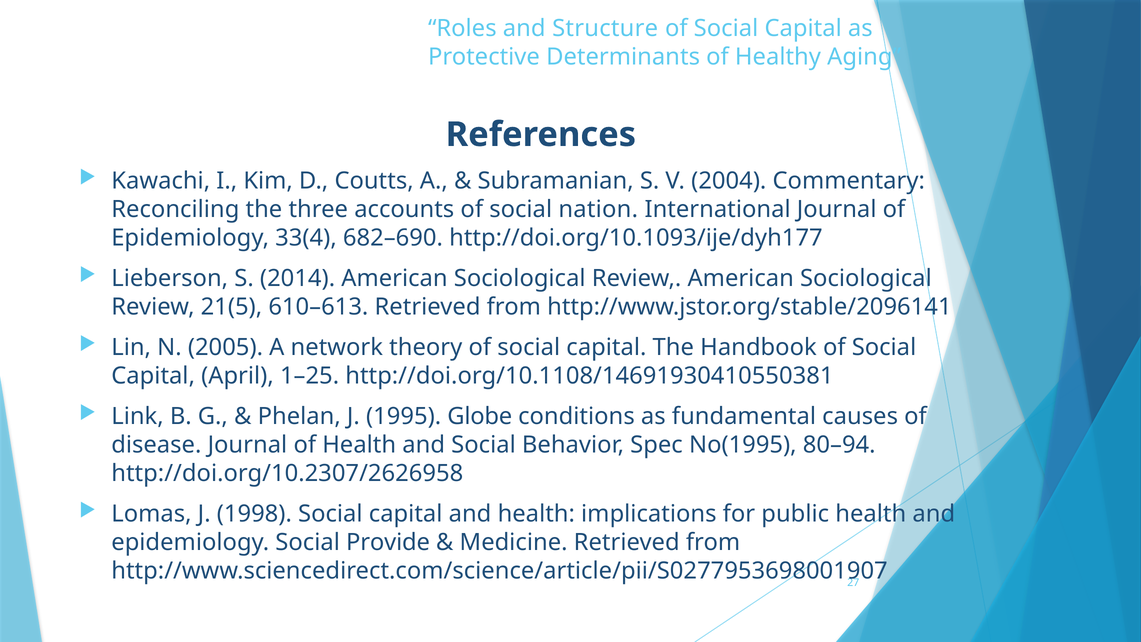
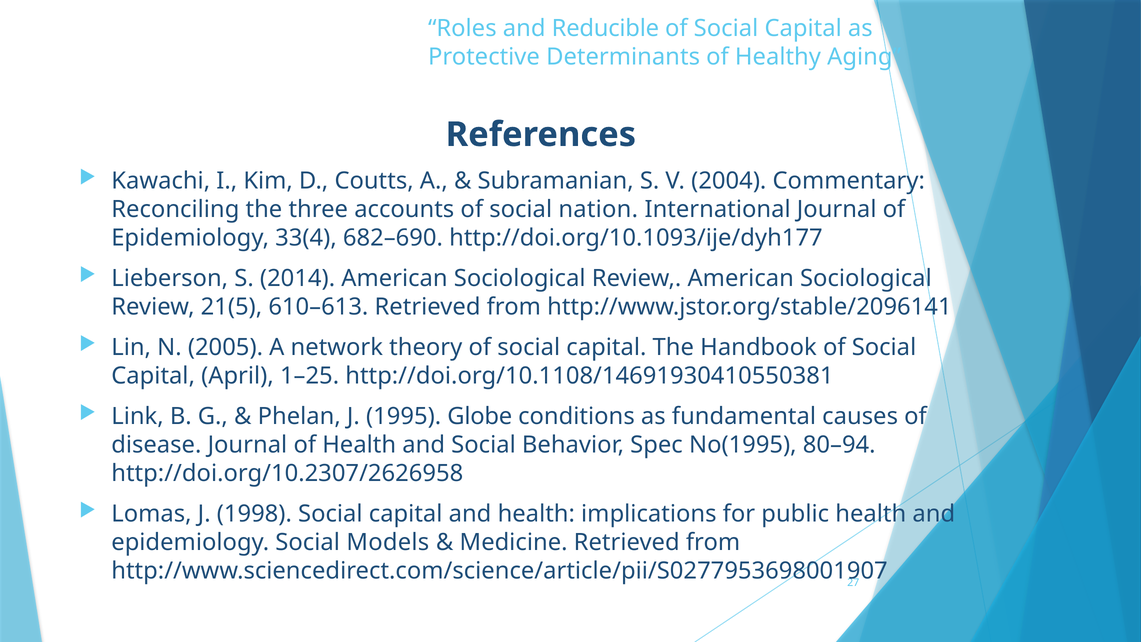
Structure: Structure -> Reducible (605, 28)
Provide: Provide -> Models (388, 542)
